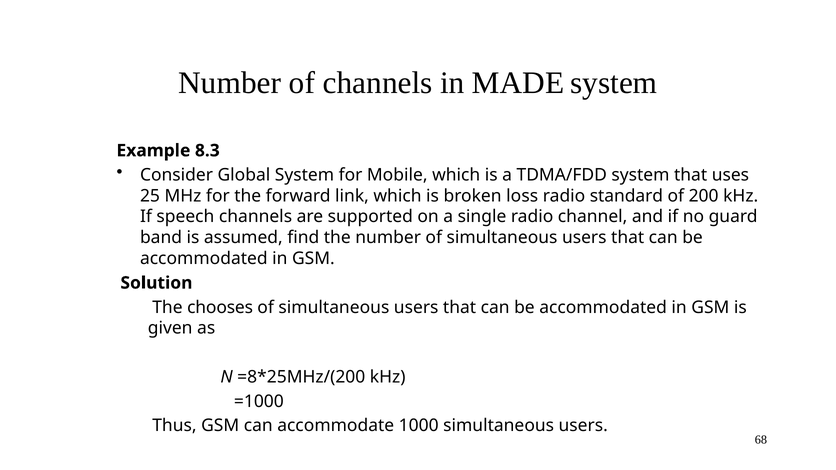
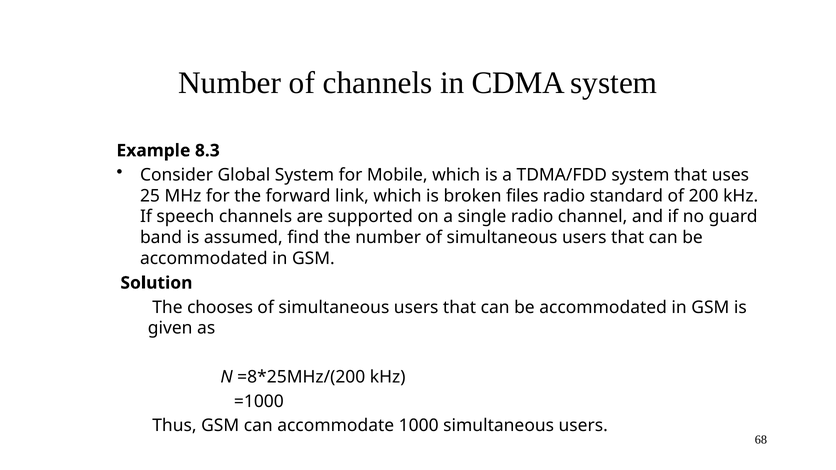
MADE: MADE -> CDMA (518, 83)
loss: loss -> files (522, 196)
